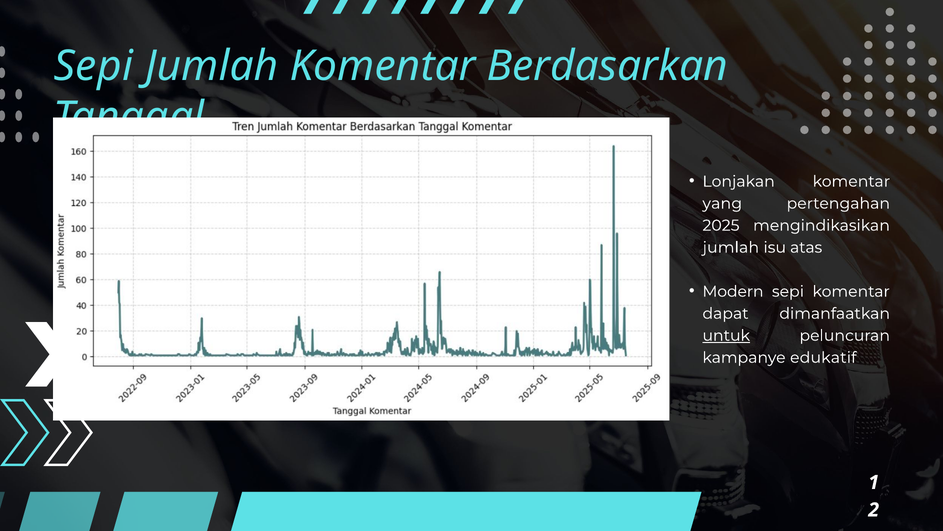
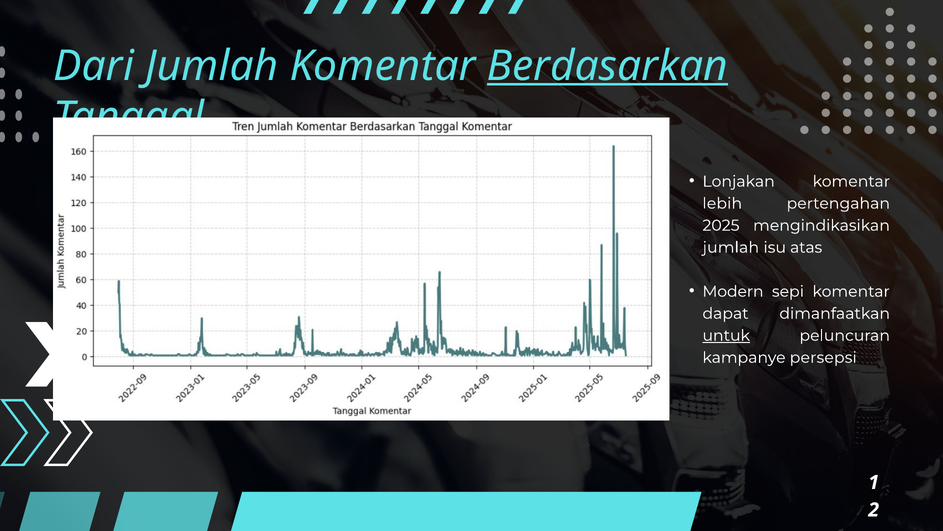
Sepi: Sepi -> Dari (94, 66)
Berdasarkan underline: none -> present (607, 66)
yang: yang -> lebih (722, 203)
edukatif: edukatif -> persepsi (823, 357)
